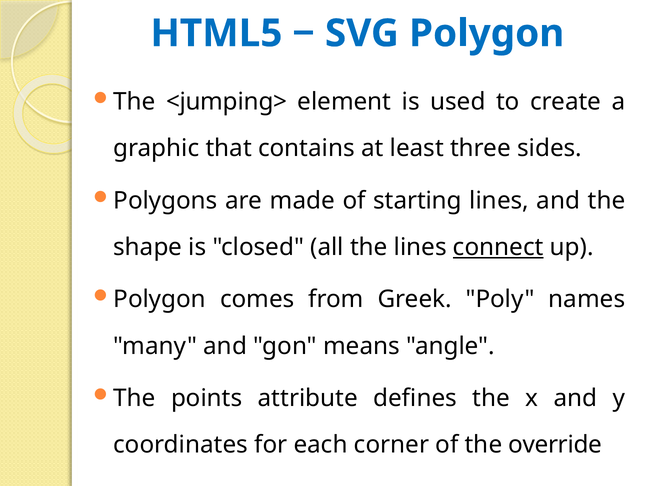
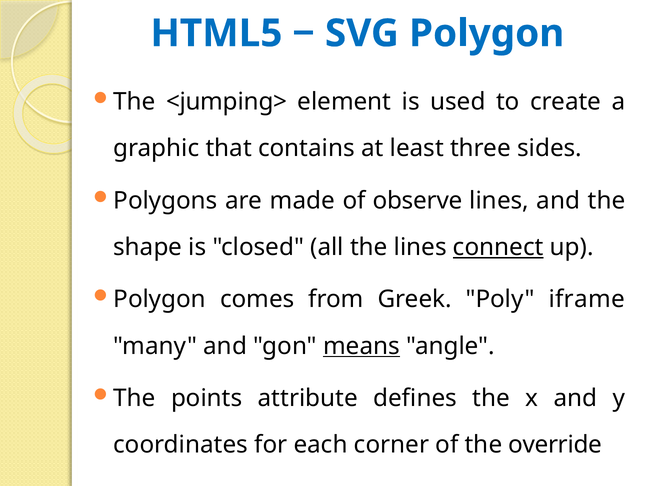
starting: starting -> observe (418, 201)
names: names -> iframe (587, 299)
means underline: none -> present (361, 346)
